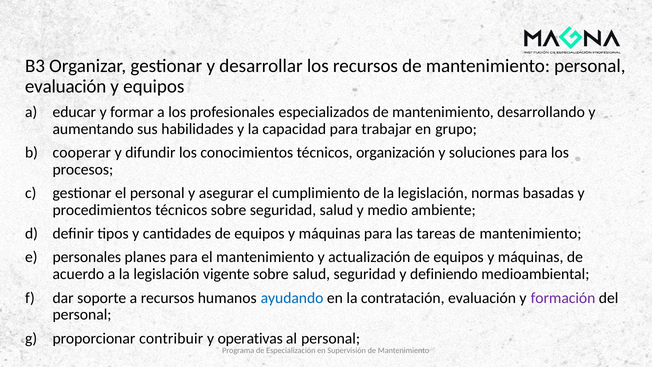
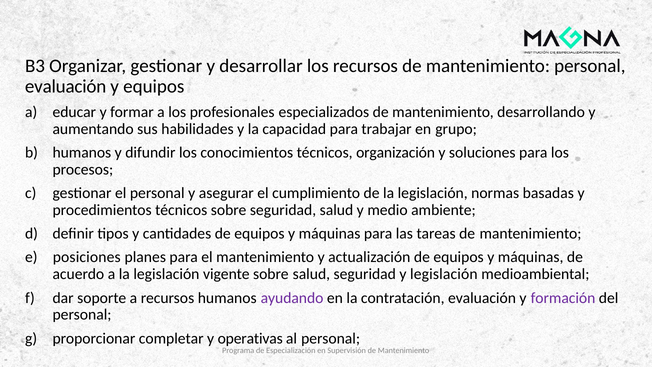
cooperar: cooperar -> humanos (82, 152)
personales: personales -> posiciones (87, 257)
y definiendo: definiendo -> legislación (444, 274)
ayudando colour: blue -> purple (292, 298)
contribuir: contribuir -> completar (171, 338)
